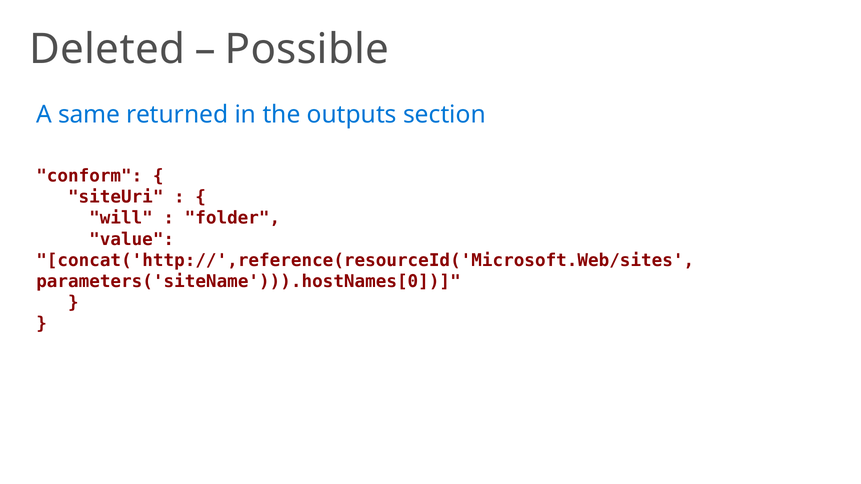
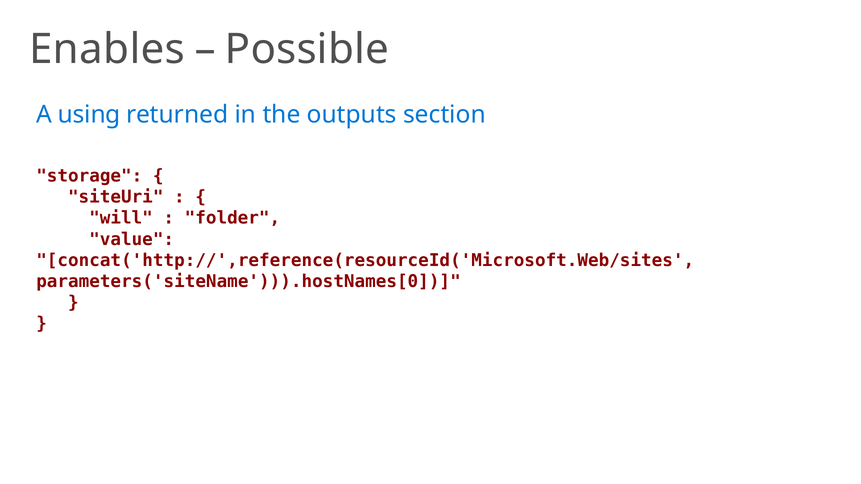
Deleted: Deleted -> Enables (107, 49)
same: same -> using (89, 115)
conform: conform -> storage (89, 176)
